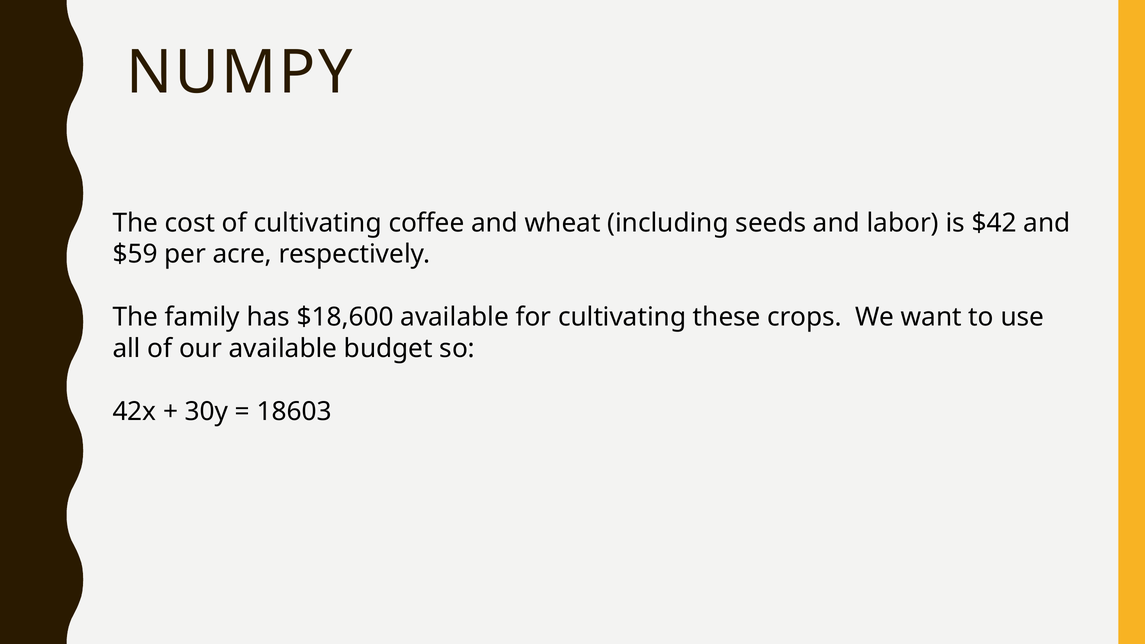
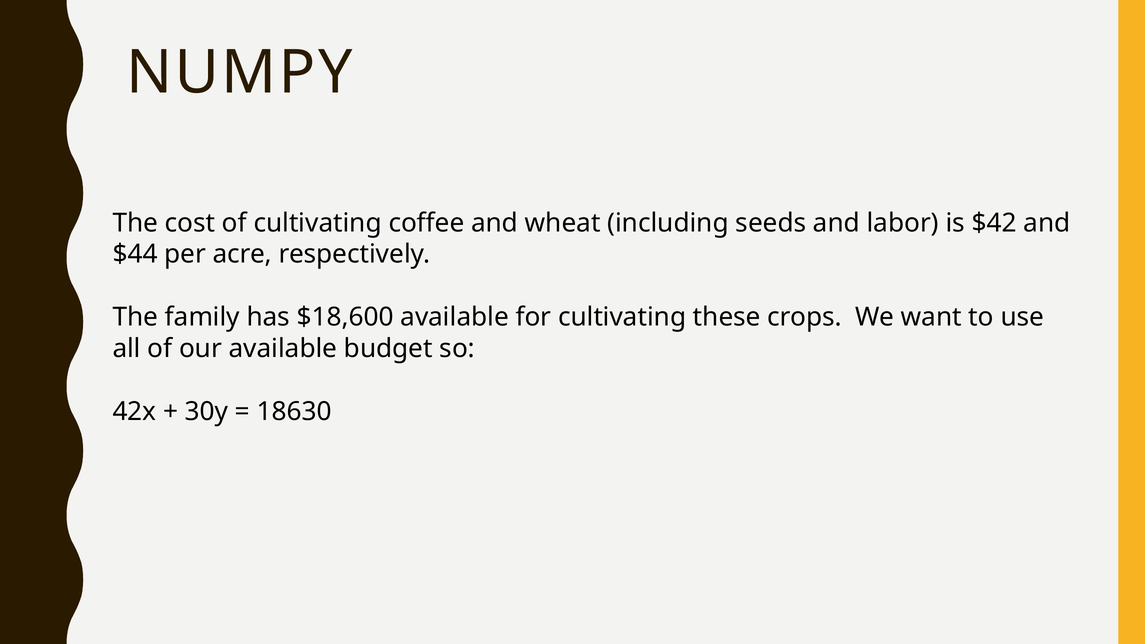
$59: $59 -> $44 (135, 254)
18603: 18603 -> 18630 (294, 412)
